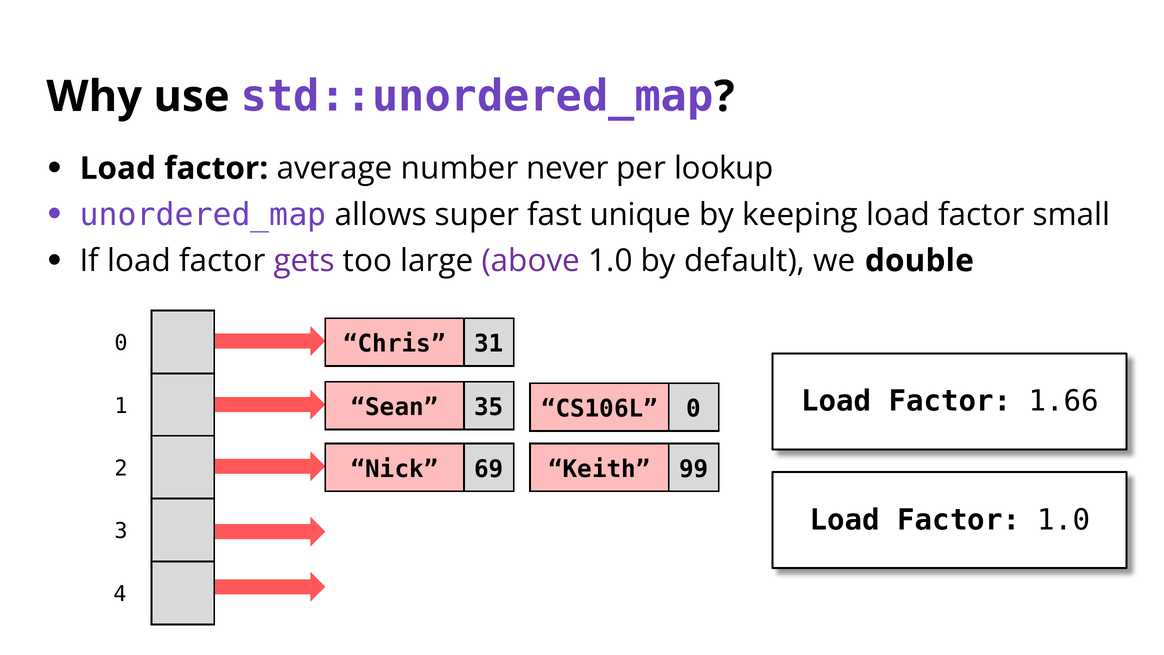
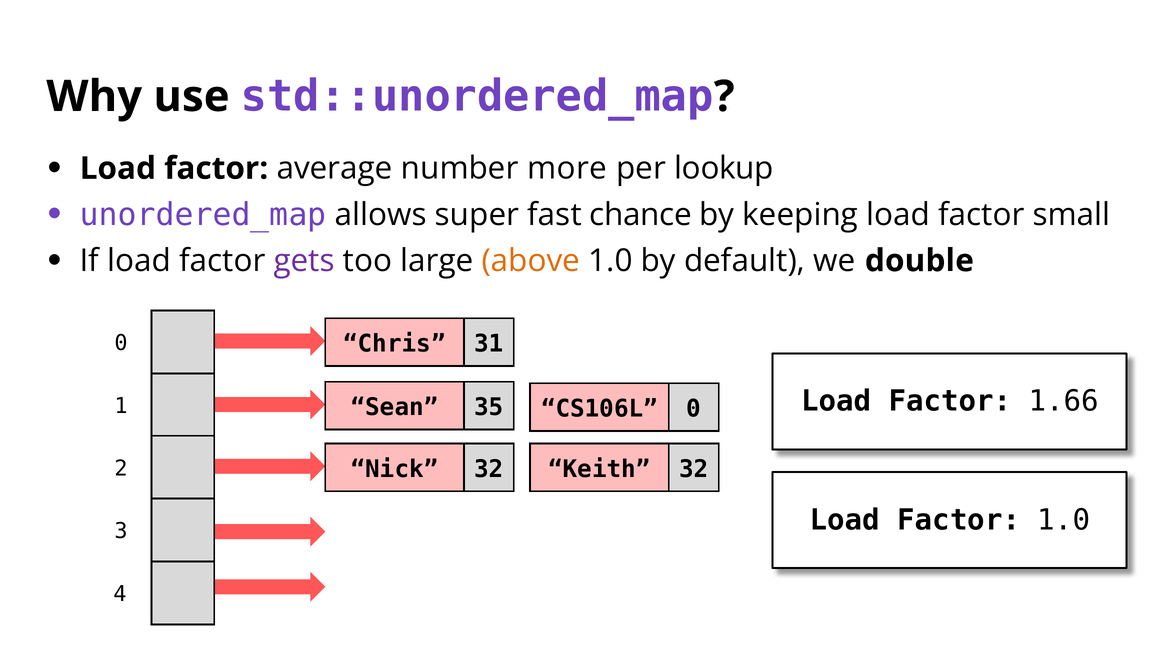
never: never -> more (567, 168)
unique: unique -> chance (641, 215)
above colour: purple -> orange (531, 261)
Nick 69: 69 -> 32 (489, 469)
Keith 99: 99 -> 32 (694, 469)
